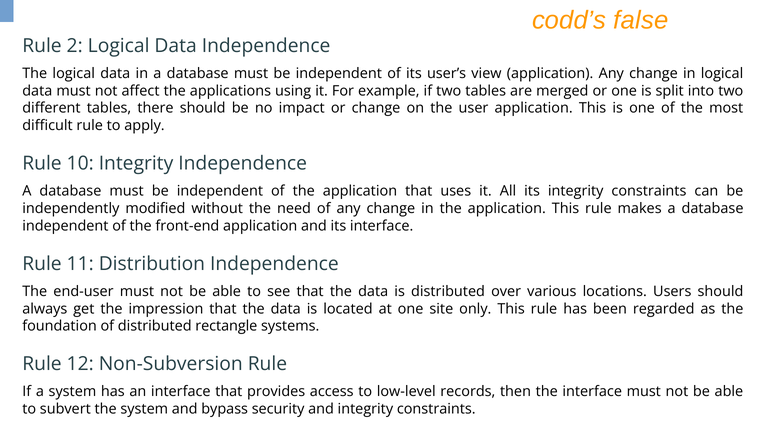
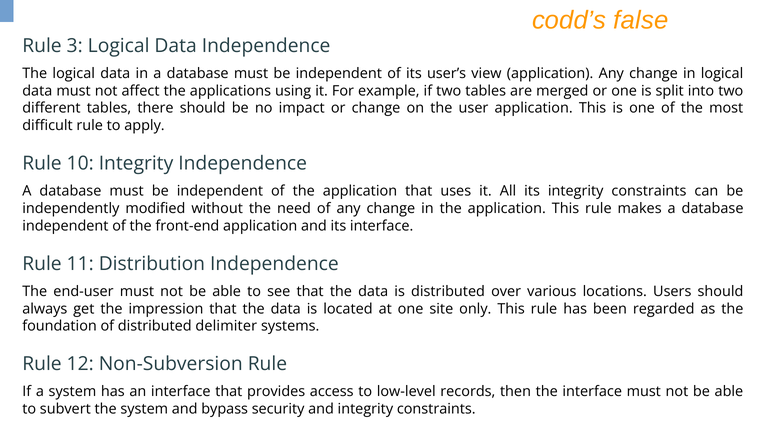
2: 2 -> 3 (75, 46)
rectangle: rectangle -> delimiter (226, 326)
